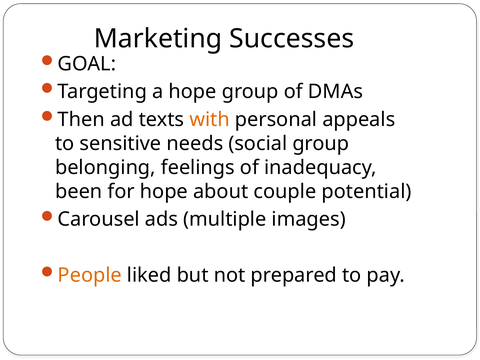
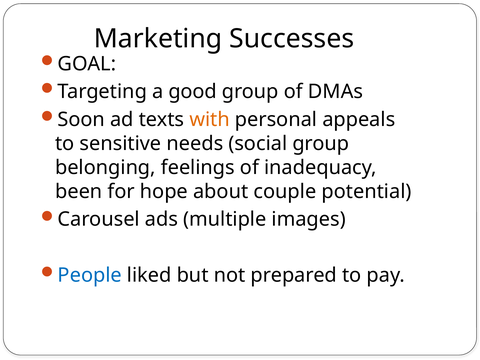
a hope: hope -> good (193, 92)
Then: Then -> Soon (81, 120)
People colour: orange -> blue (90, 275)
